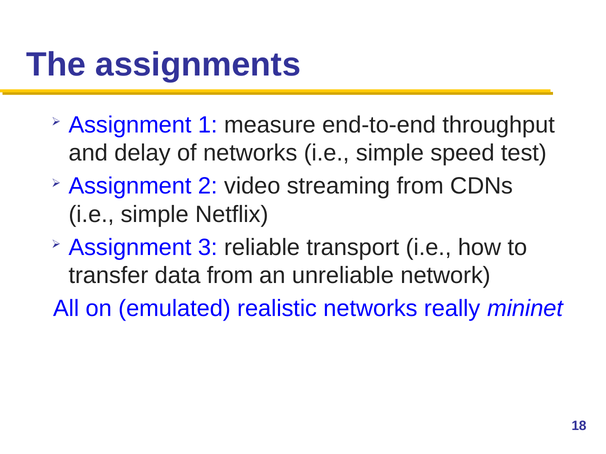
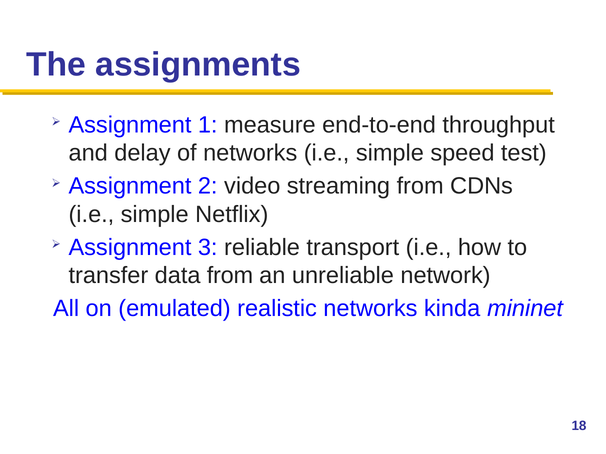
really: really -> kinda (452, 309)
